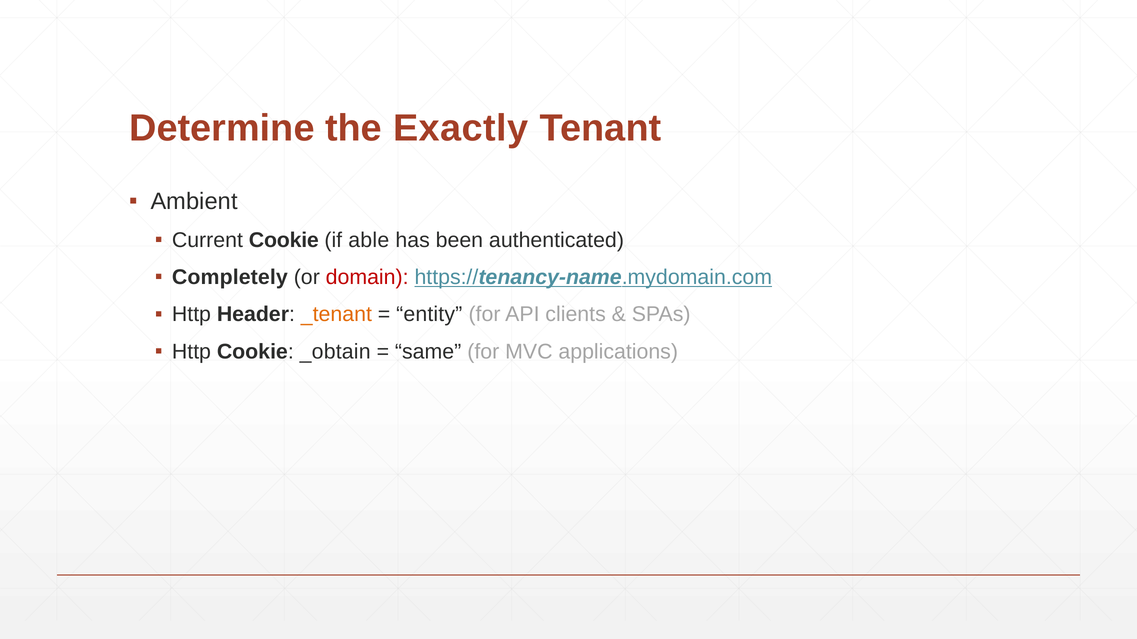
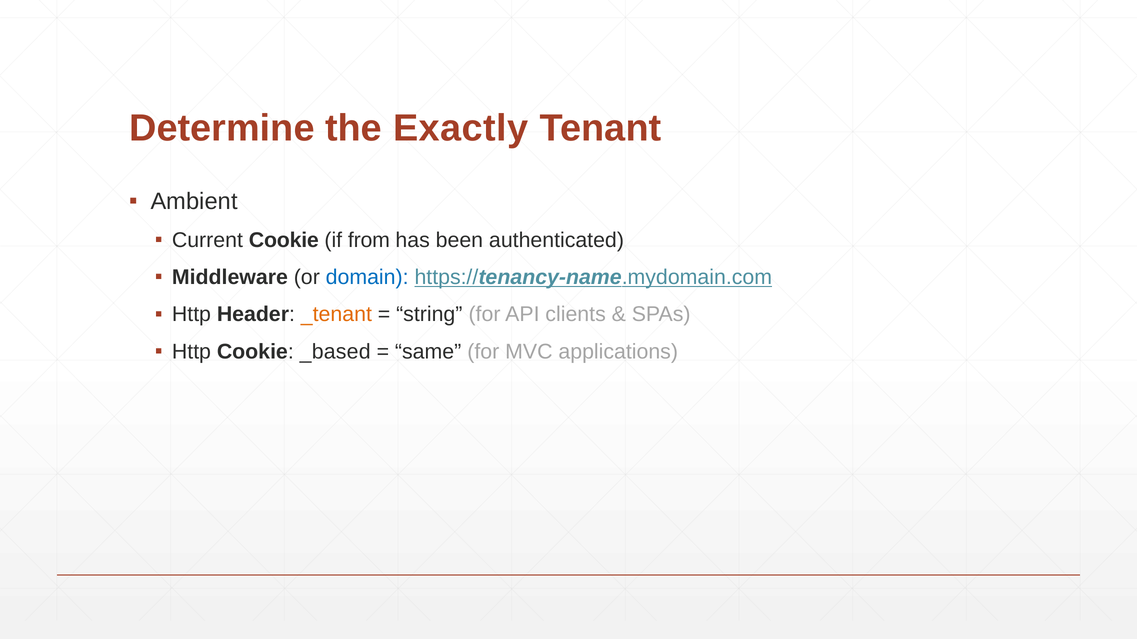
able: able -> from (369, 240)
Completely: Completely -> Middleware (230, 277)
domain colour: red -> blue (367, 277)
entity: entity -> string (429, 315)
_obtain: _obtain -> _based (335, 352)
